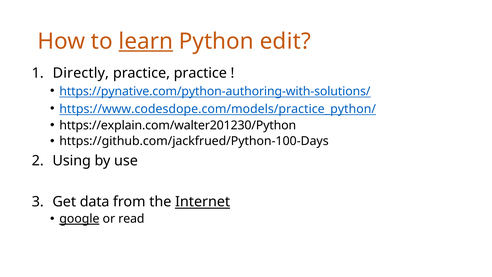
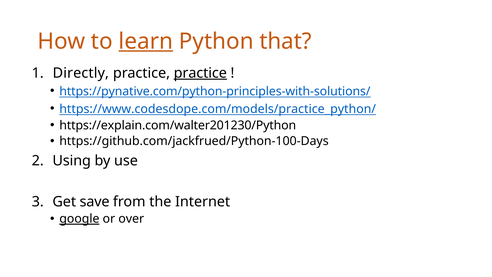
edit: edit -> that (286, 41)
practice underline: none -> present (200, 73)
https://pynative.com/python-authoring-with-solutions/: https://pynative.com/python-authoring-with-solutions/ -> https://pynative.com/python-principles-with-solutions/ (215, 91)
data: data -> save (95, 202)
Internet underline: present -> none (203, 202)
read: read -> over (131, 219)
